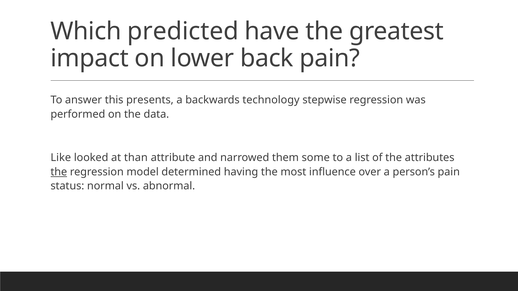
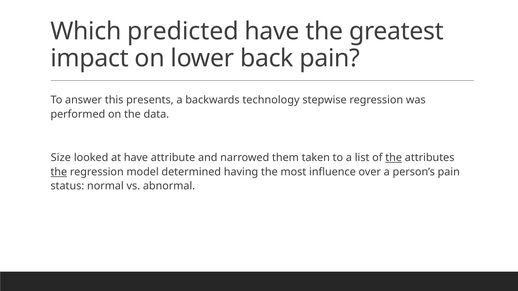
Like: Like -> Size (61, 158)
at than: than -> have (136, 158)
some: some -> taken (316, 158)
the underline: none -> present (394, 158)
